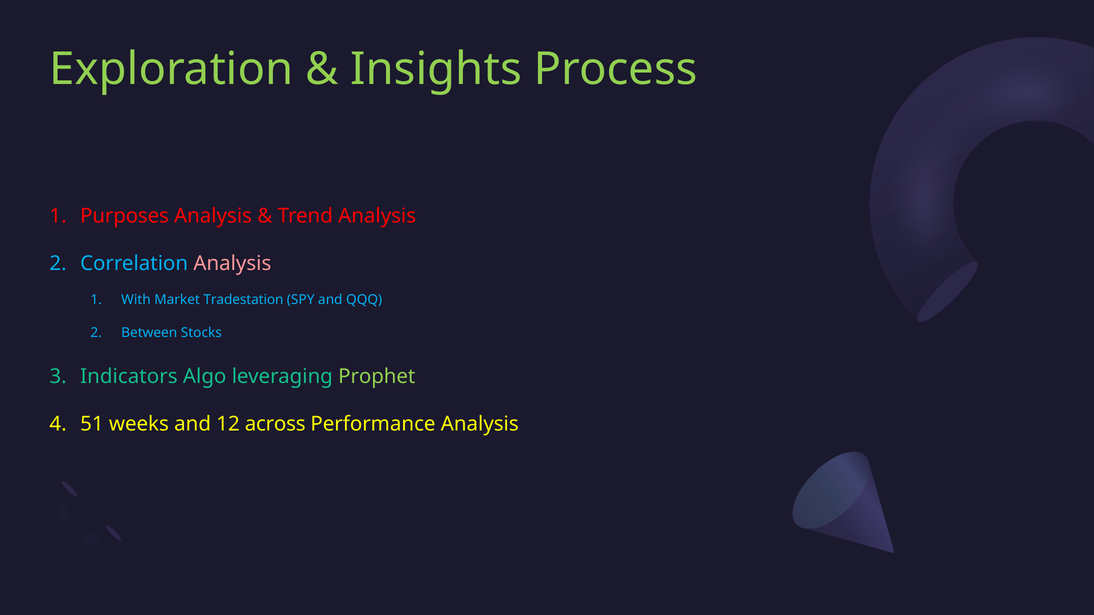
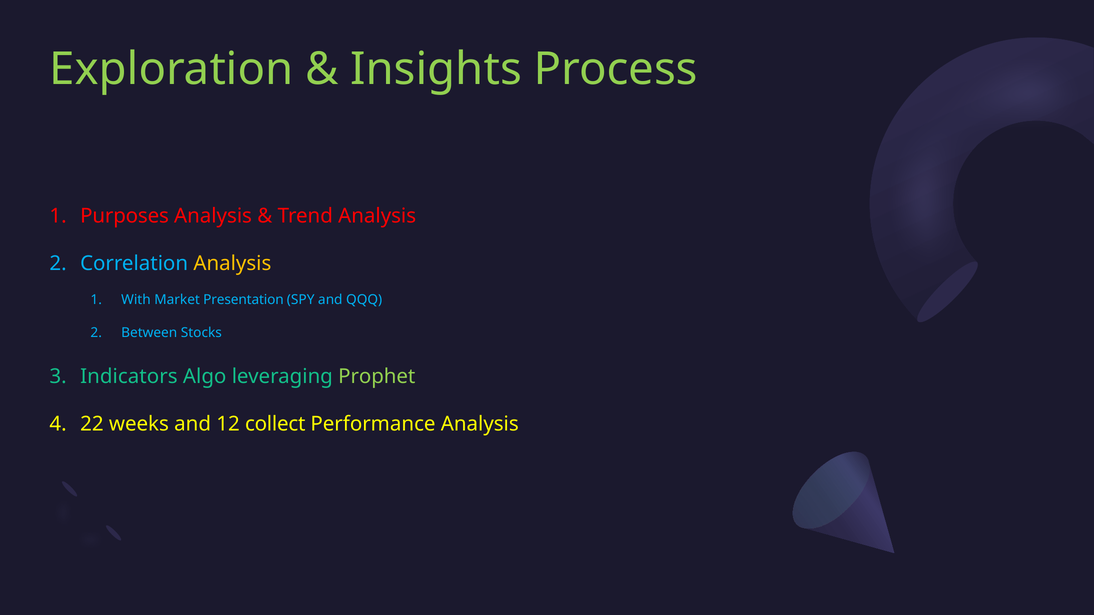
Analysis colour: pink -> yellow (232, 264)
Tradestation: Tradestation -> Presentation (244, 300)
51: 51 -> 22 (92, 424)
across: across -> collect (275, 424)
